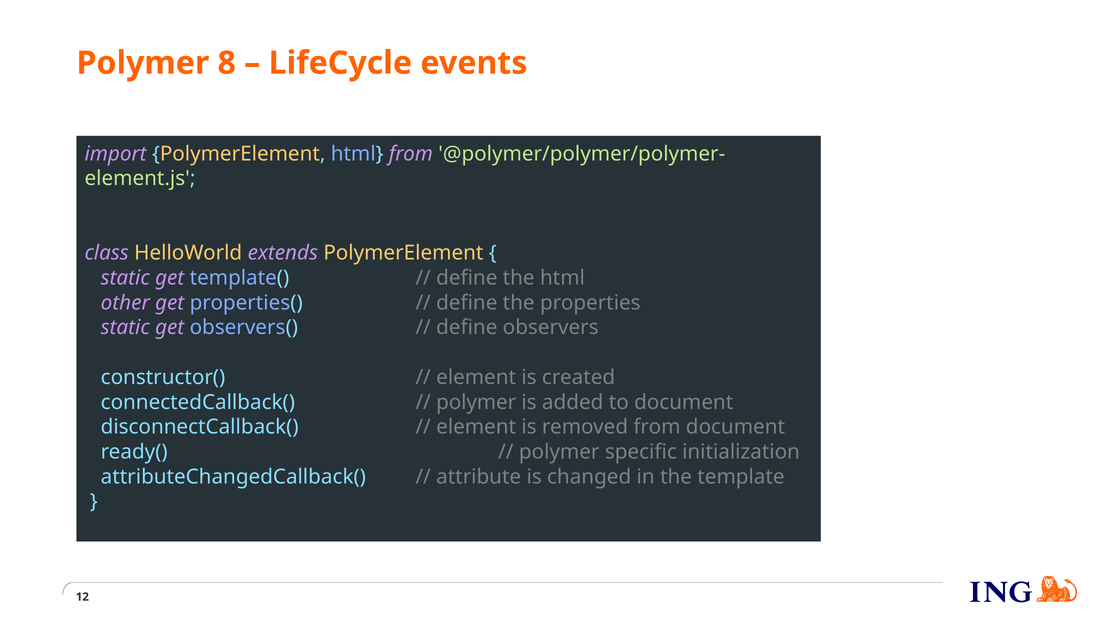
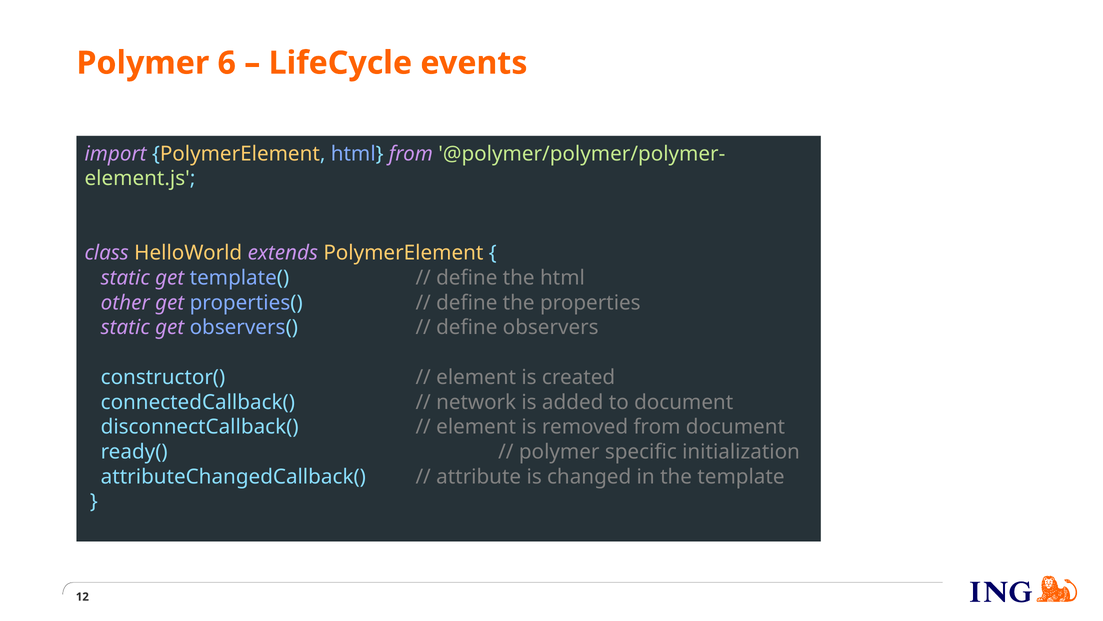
8: 8 -> 6 (227, 63)
polymer: polymer -> network (476, 402)
